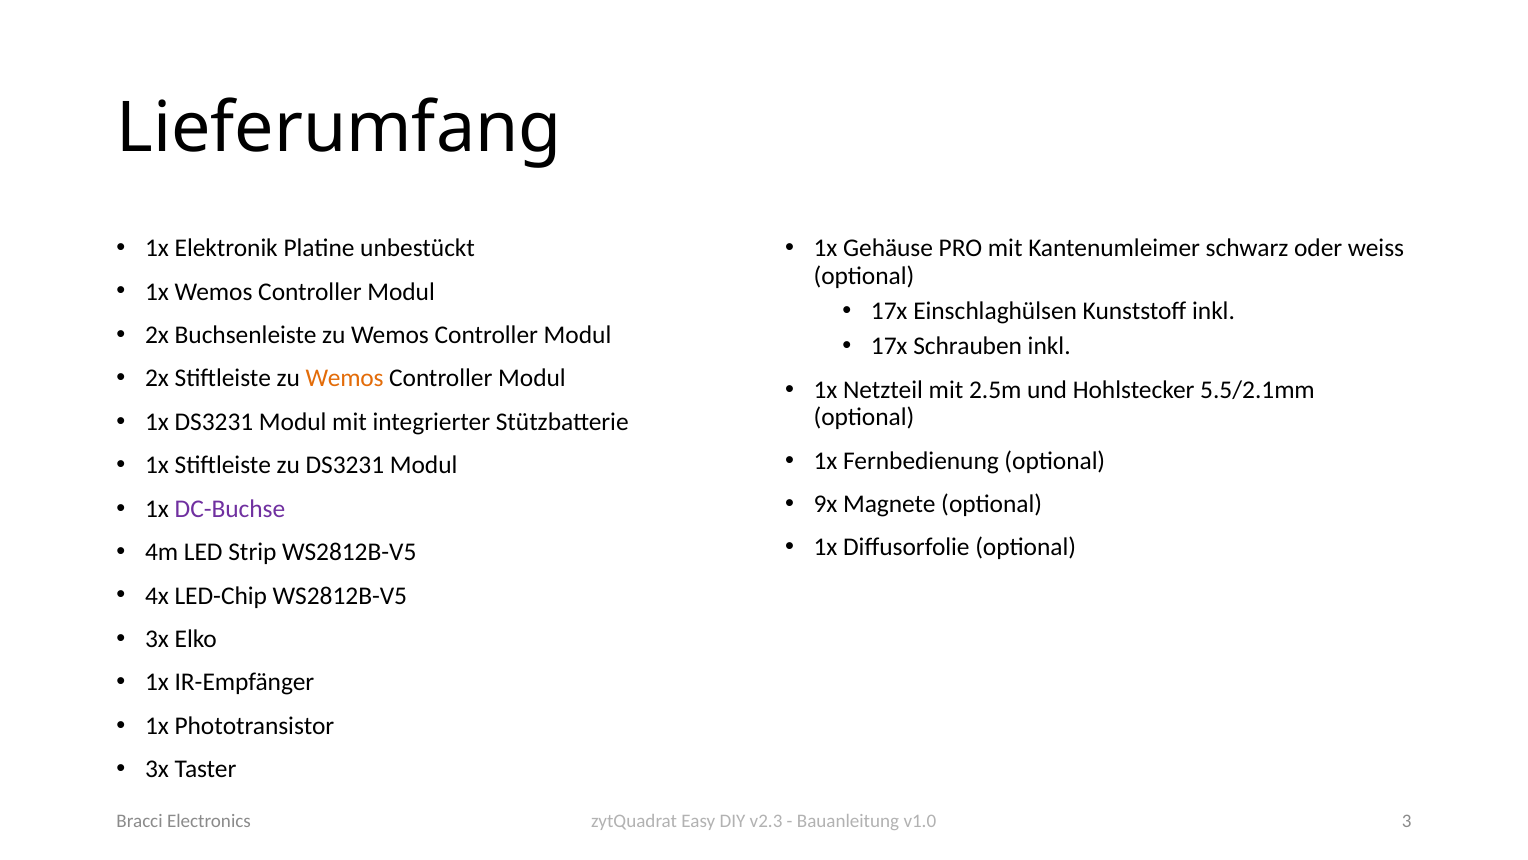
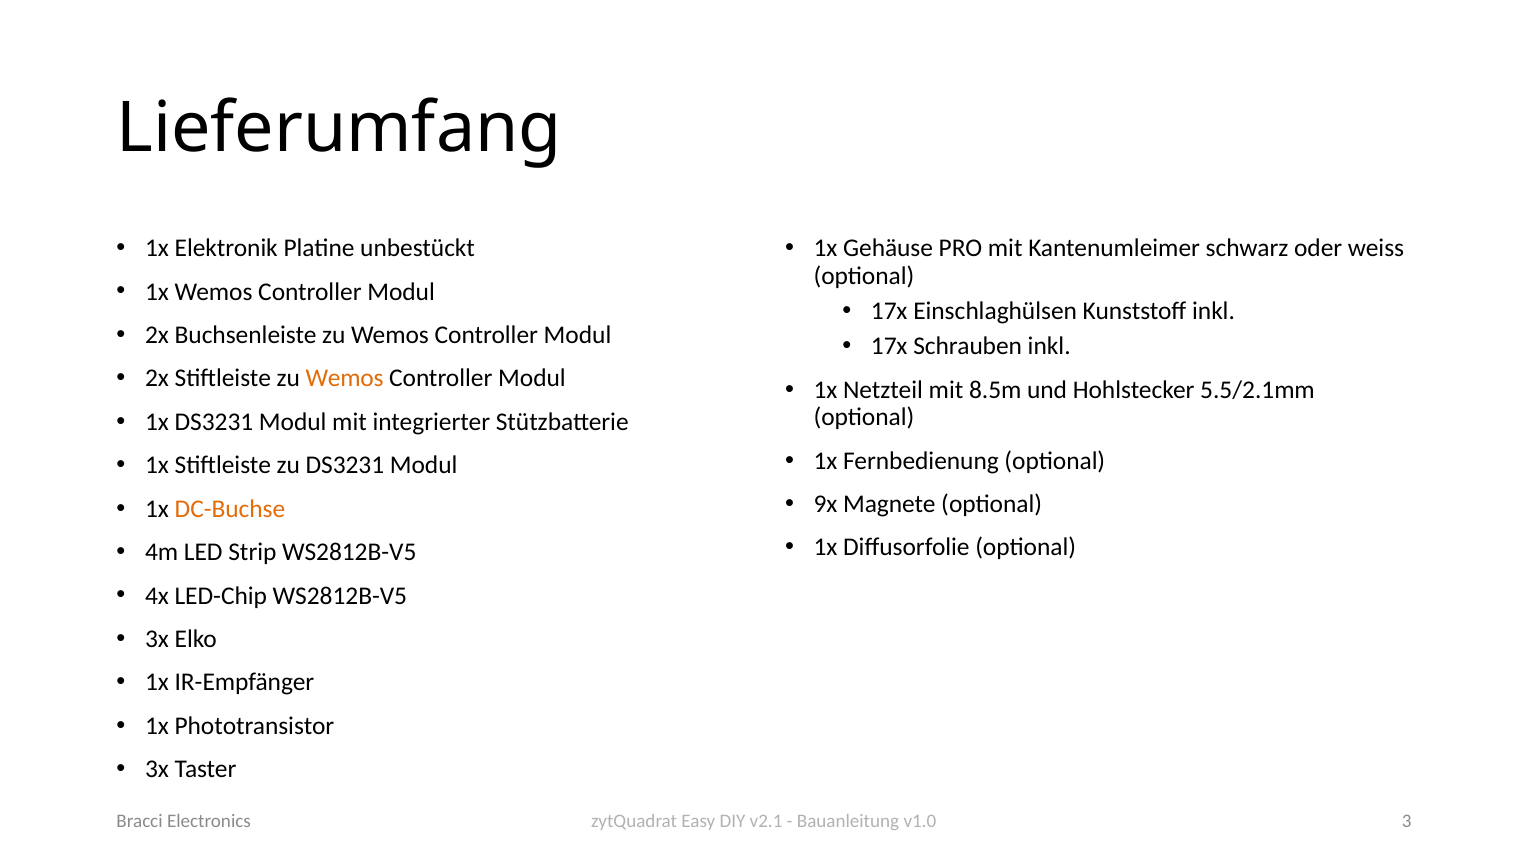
2.5m: 2.5m -> 8.5m (995, 390)
DC-Buchse colour: purple -> orange (230, 509)
v2.3: v2.3 -> v2.1 (766, 821)
